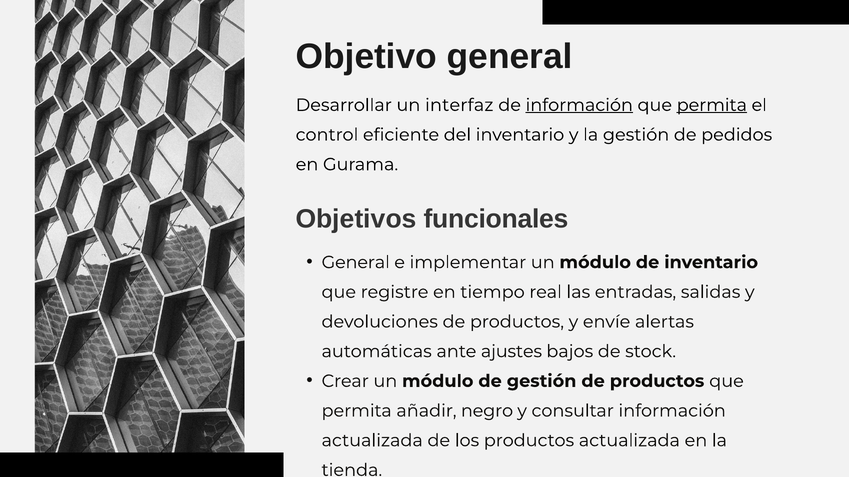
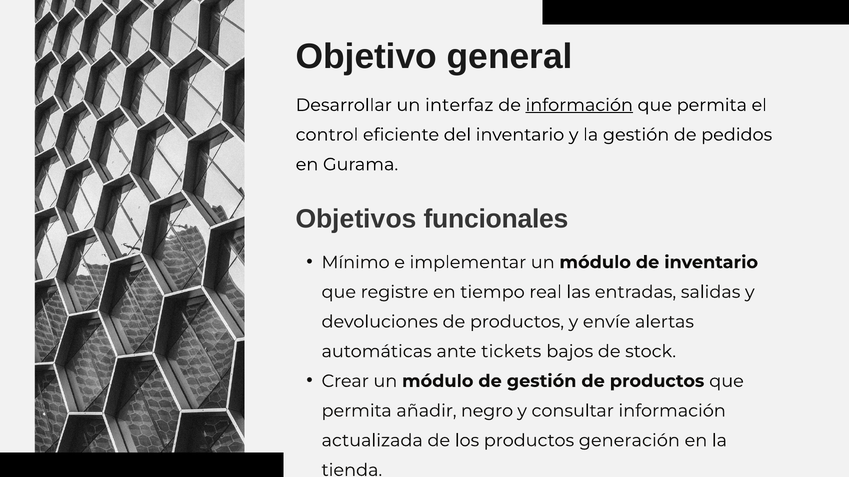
permita underline: present -> none (712, 105)
General: General -> Mínimo (356, 263)
ajustes: ajustes -> tickets (511, 352)
productos actualizada: actualizada -> generación (629, 441)
